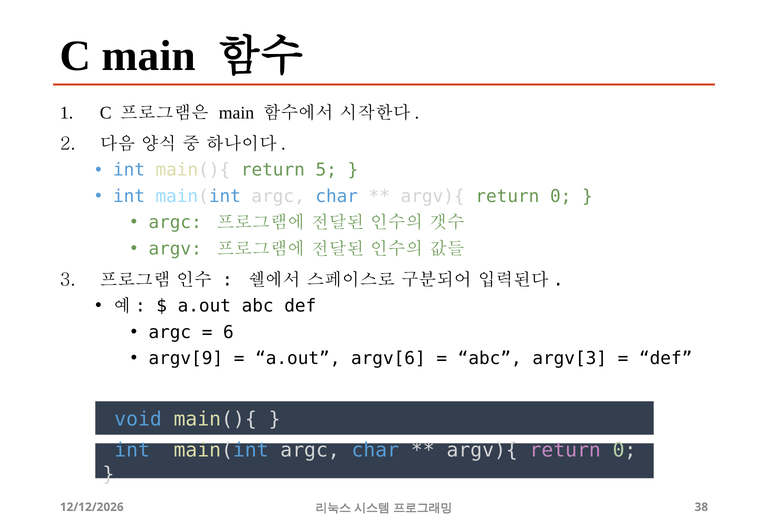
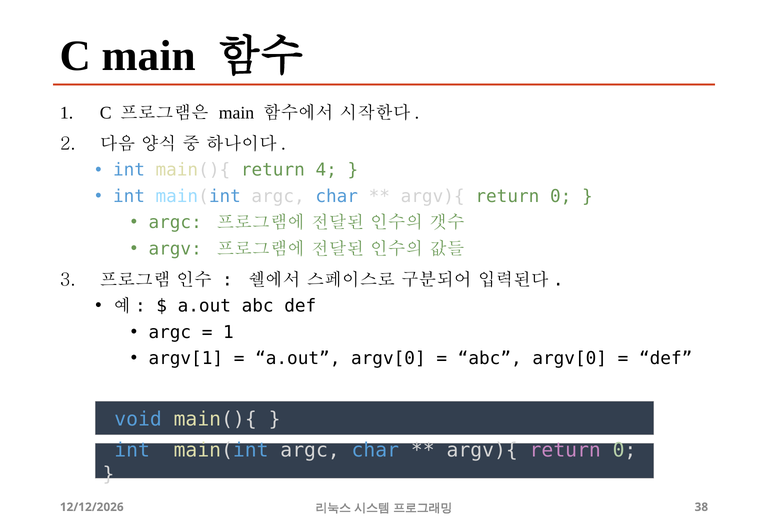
5: 5 -> 4 (326, 170)
6: 6 -> 1 (228, 332)
argv[9: argv[9 -> argv[1 (186, 358)
a.out argv[6: argv[6 -> argv[0 (388, 358)
abc argv[3: argv[3 -> argv[0 (570, 358)
